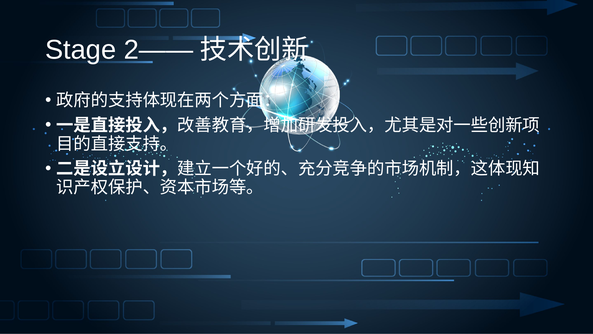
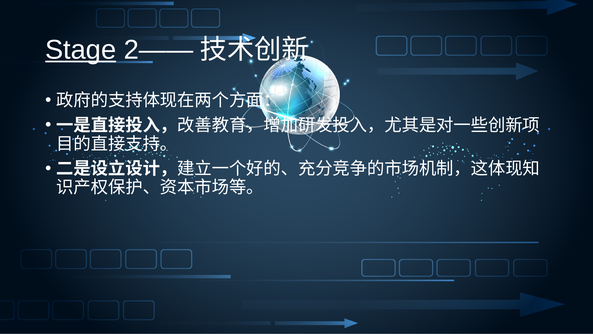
Stage underline: none -> present (81, 50)
